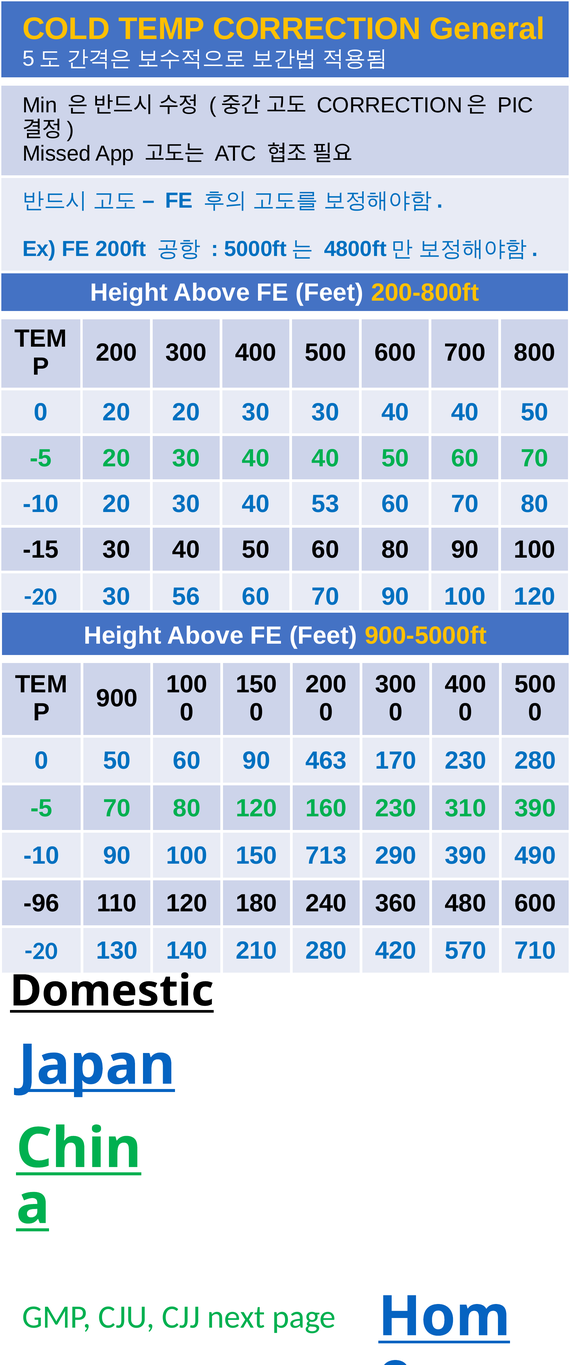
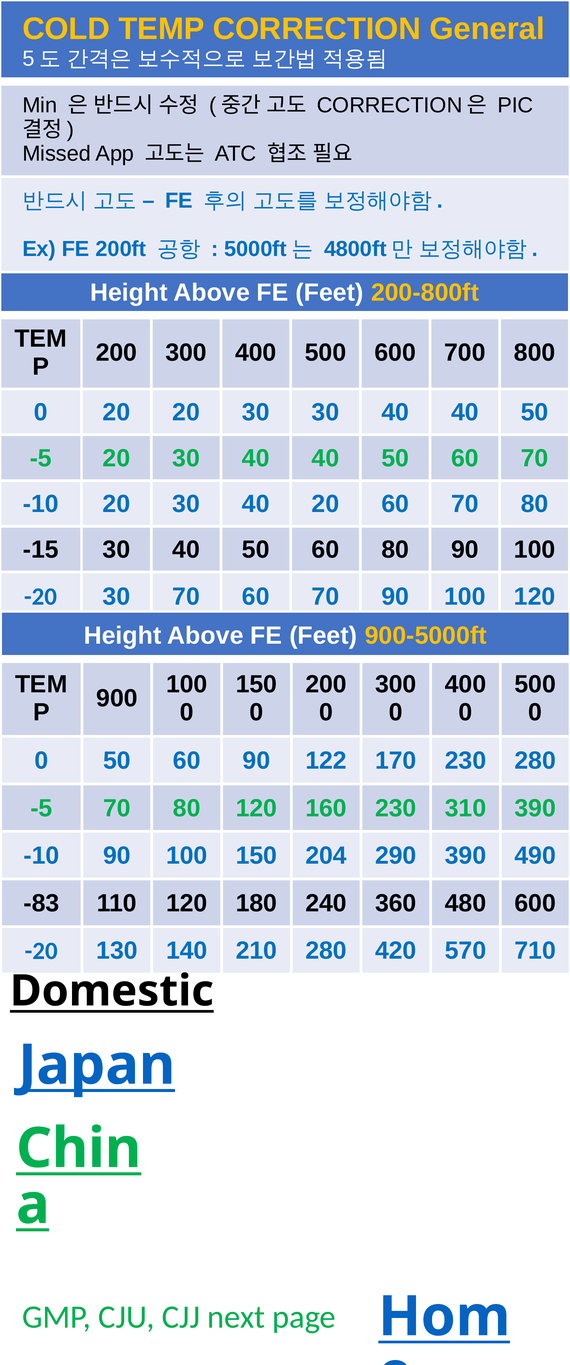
40 53: 53 -> 20 (325, 503)
30 56: 56 -> 70 (186, 596)
463: 463 -> 122 (326, 760)
713: 713 -> 204 (326, 855)
-96: -96 -> -83 (41, 902)
